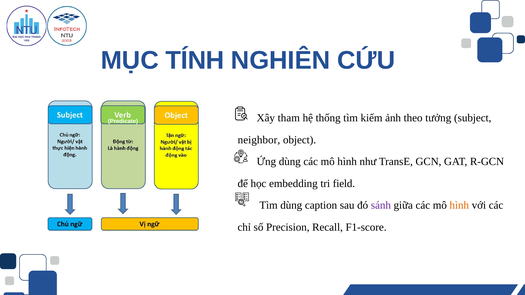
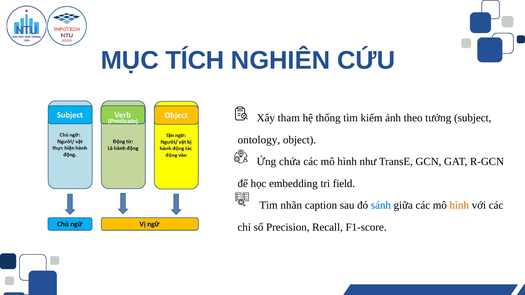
TÍNH: TÍNH -> TÍCH (195, 60)
neighbor: neighbor -> ontology (259, 140)
Ứng dùng: dùng -> chứa (290, 162)
Tìm dùng: dùng -> nhãn (291, 206)
sánh colour: purple -> blue (381, 206)
